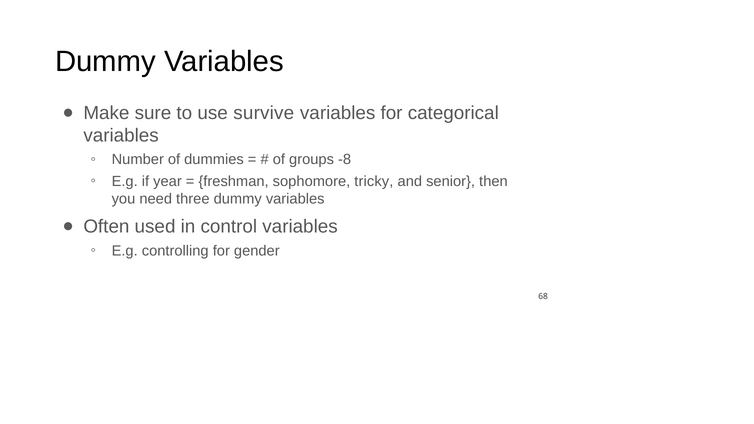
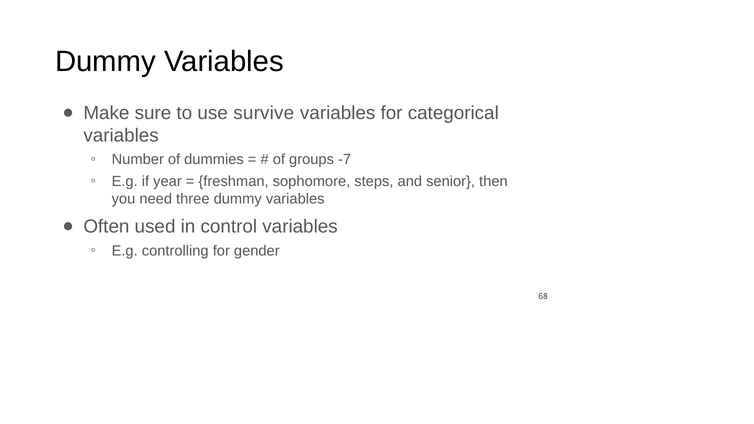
-8: -8 -> -7 (345, 160)
tricky: tricky -> steps (374, 181)
